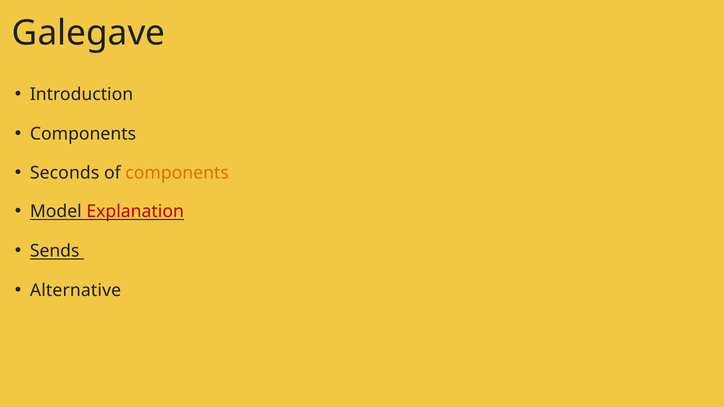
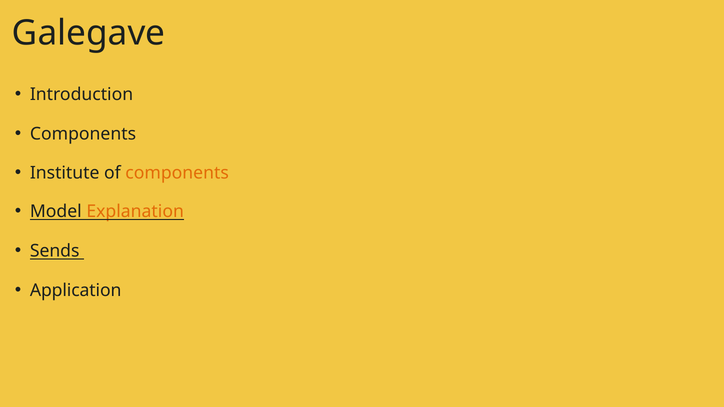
Seconds: Seconds -> Institute (65, 173)
Explanation colour: red -> orange (135, 212)
Alternative: Alternative -> Application (76, 291)
